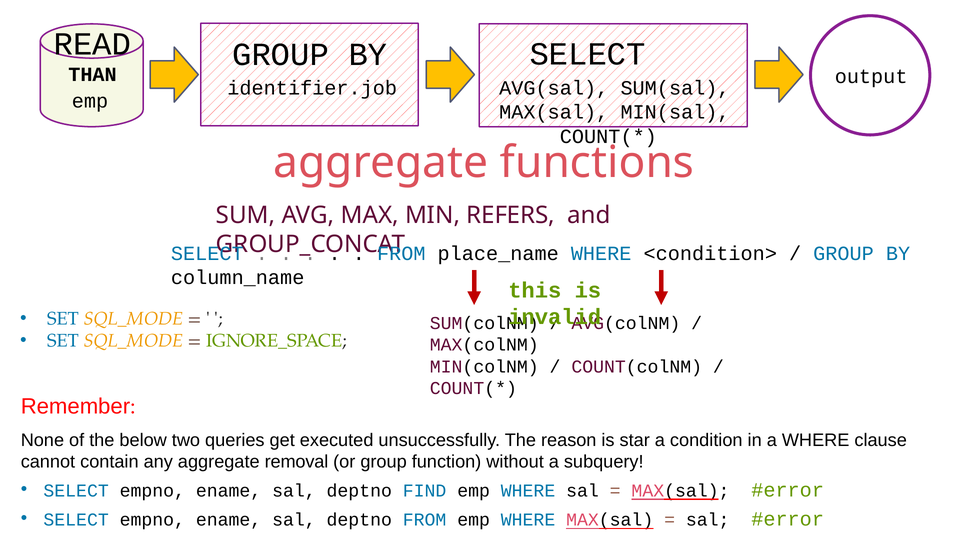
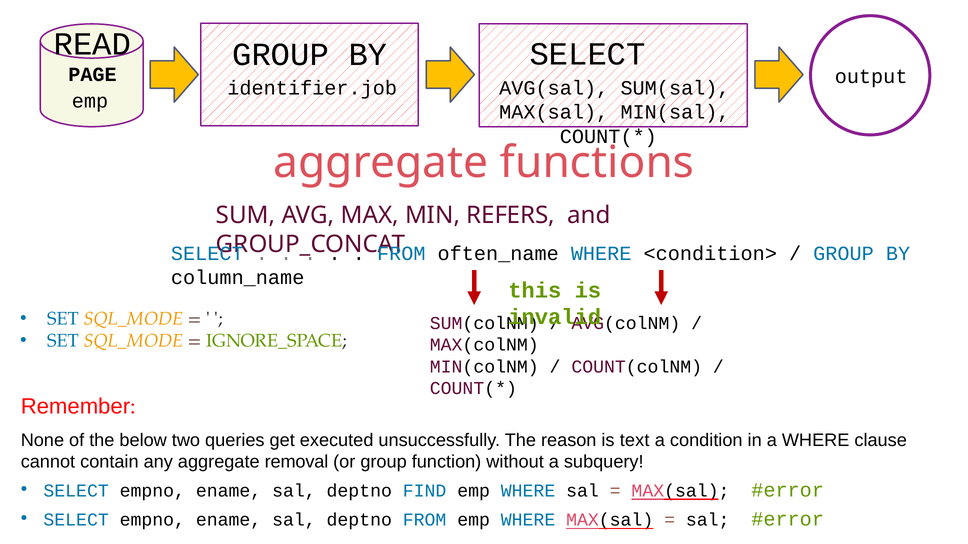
THAN: THAN -> PAGE (92, 75)
place_name: place_name -> often_name (498, 254)
star: star -> text (635, 441)
